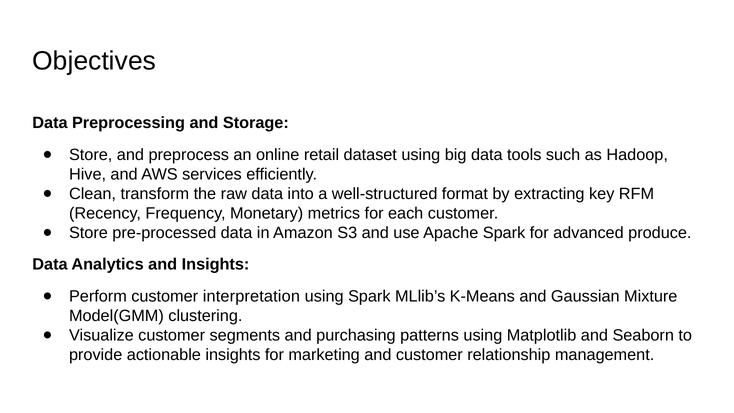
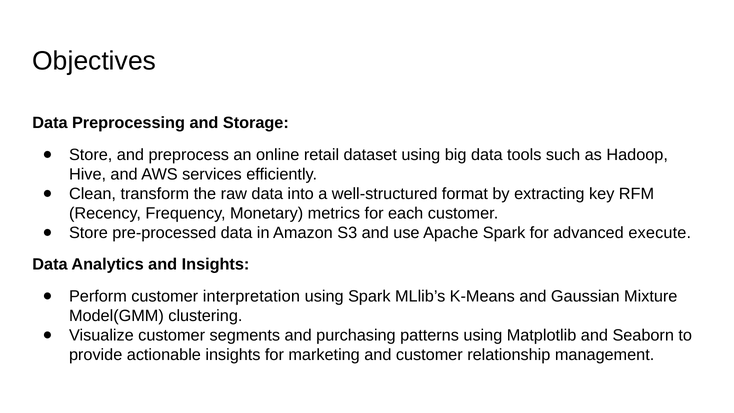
produce: produce -> execute (660, 233)
